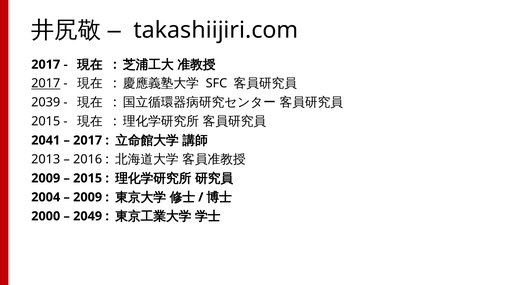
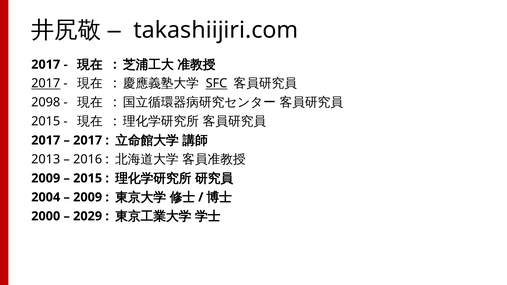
SFC underline: none -> present (216, 84)
2039: 2039 -> 2098 (46, 102)
2041: 2041 -> 2017 (46, 140)
2049: 2049 -> 2029 (88, 216)
